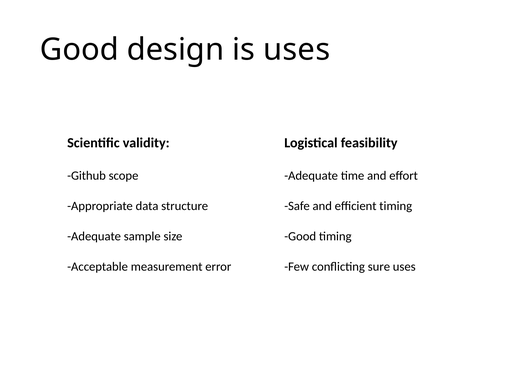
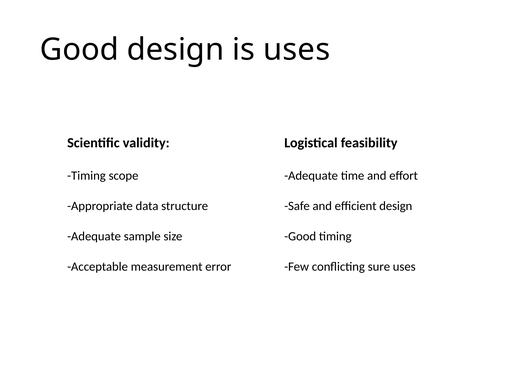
Github: Github -> Timing (86, 176)
efficient timing: timing -> design (396, 206)
